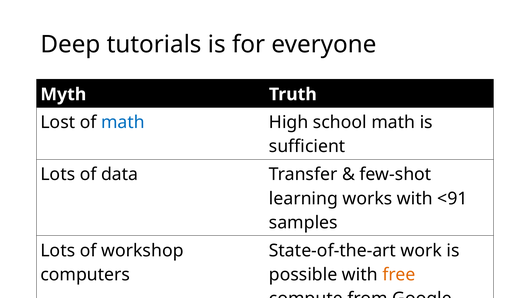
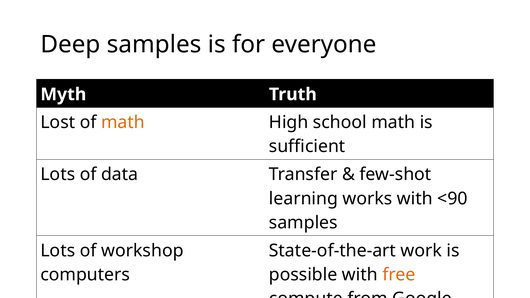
Deep tutorials: tutorials -> samples (154, 45)
math colour: blue -> orange (123, 122)
<91: <91 -> <90 (452, 199)
